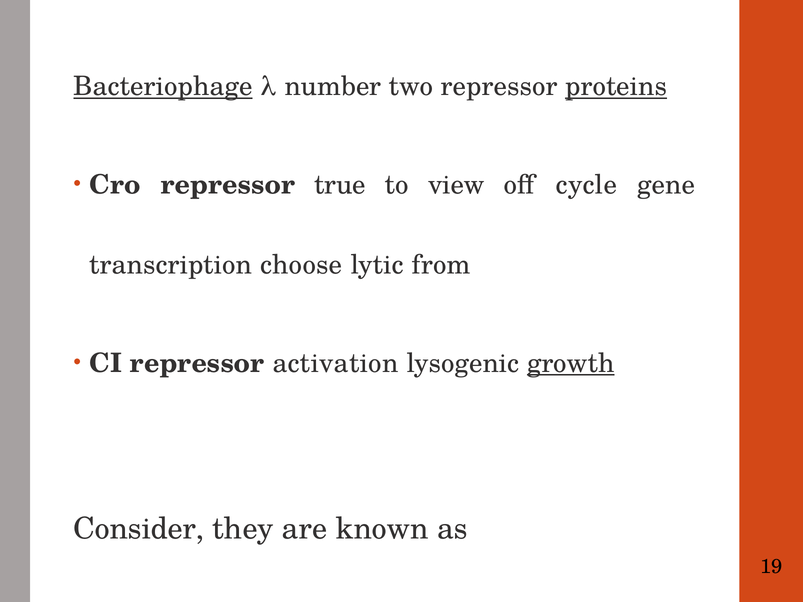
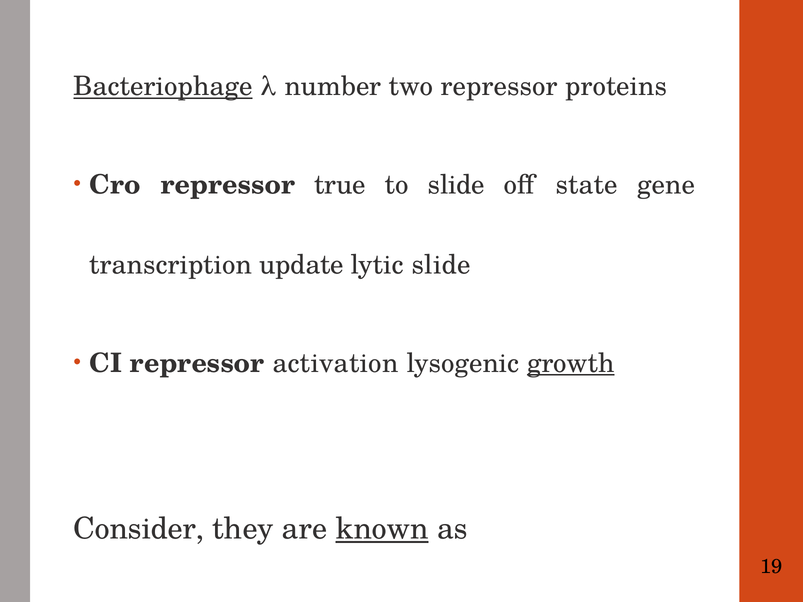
proteins underline: present -> none (616, 87)
to view: view -> slide (456, 185)
cycle: cycle -> state (587, 185)
choose: choose -> update (301, 265)
lytic from: from -> slide (441, 265)
known underline: none -> present (382, 529)
